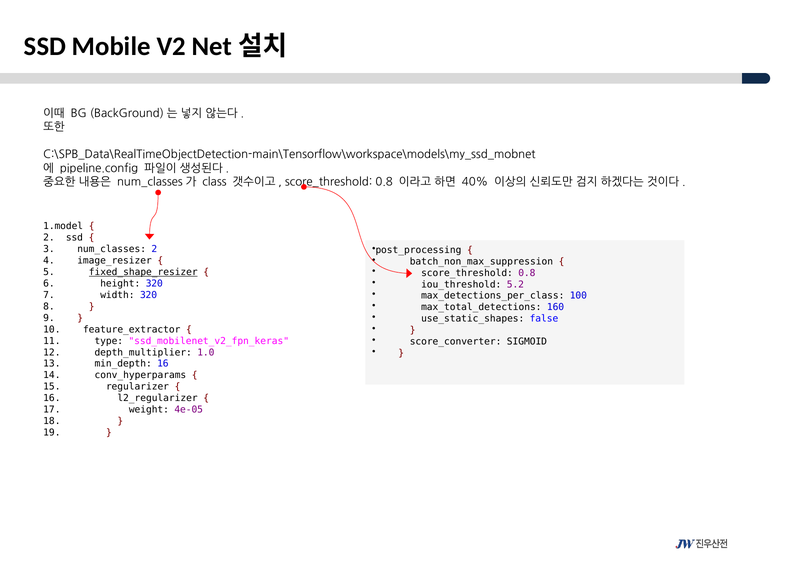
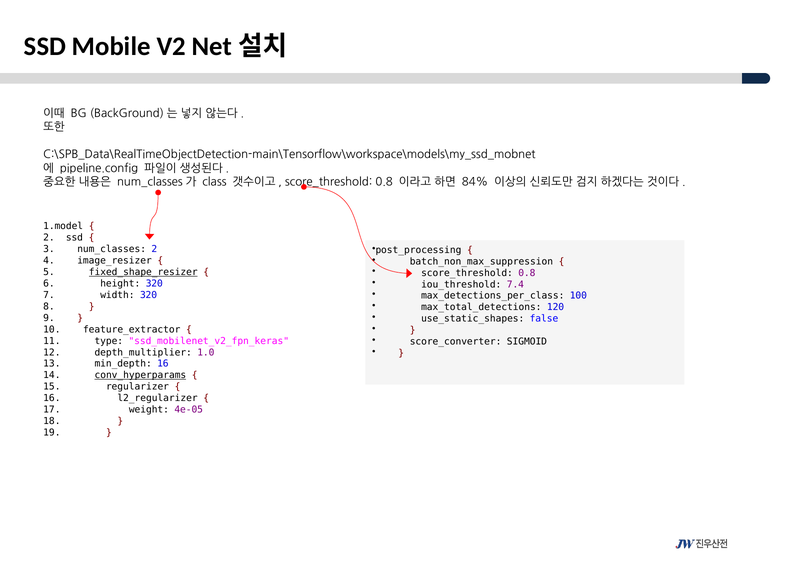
40%: 40% -> 84% (475, 182)
5.2: 5.2 -> 7.4 (515, 285)
160: 160 -> 120 (556, 308)
conv_hyperparams underline: none -> present (140, 376)
